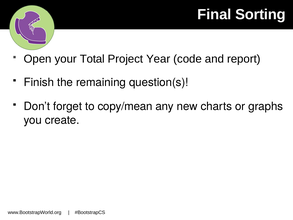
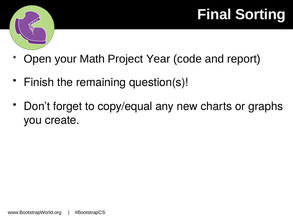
Total: Total -> Math (92, 59)
copy/mean: copy/mean -> copy/equal (125, 106)
